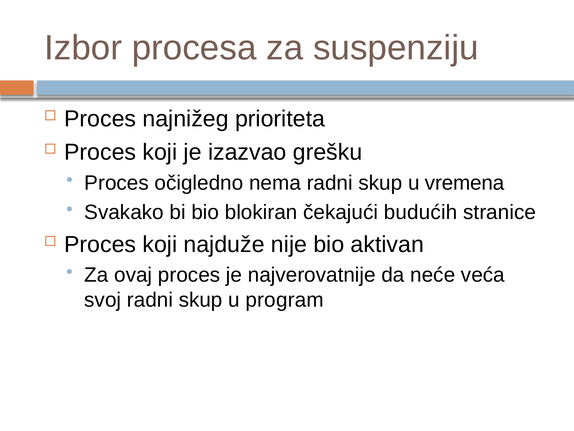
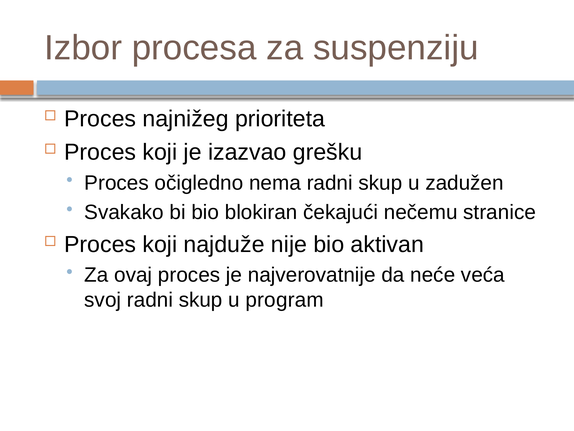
vremena: vremena -> zadužen (465, 183)
budućih: budućih -> nečemu (421, 212)
